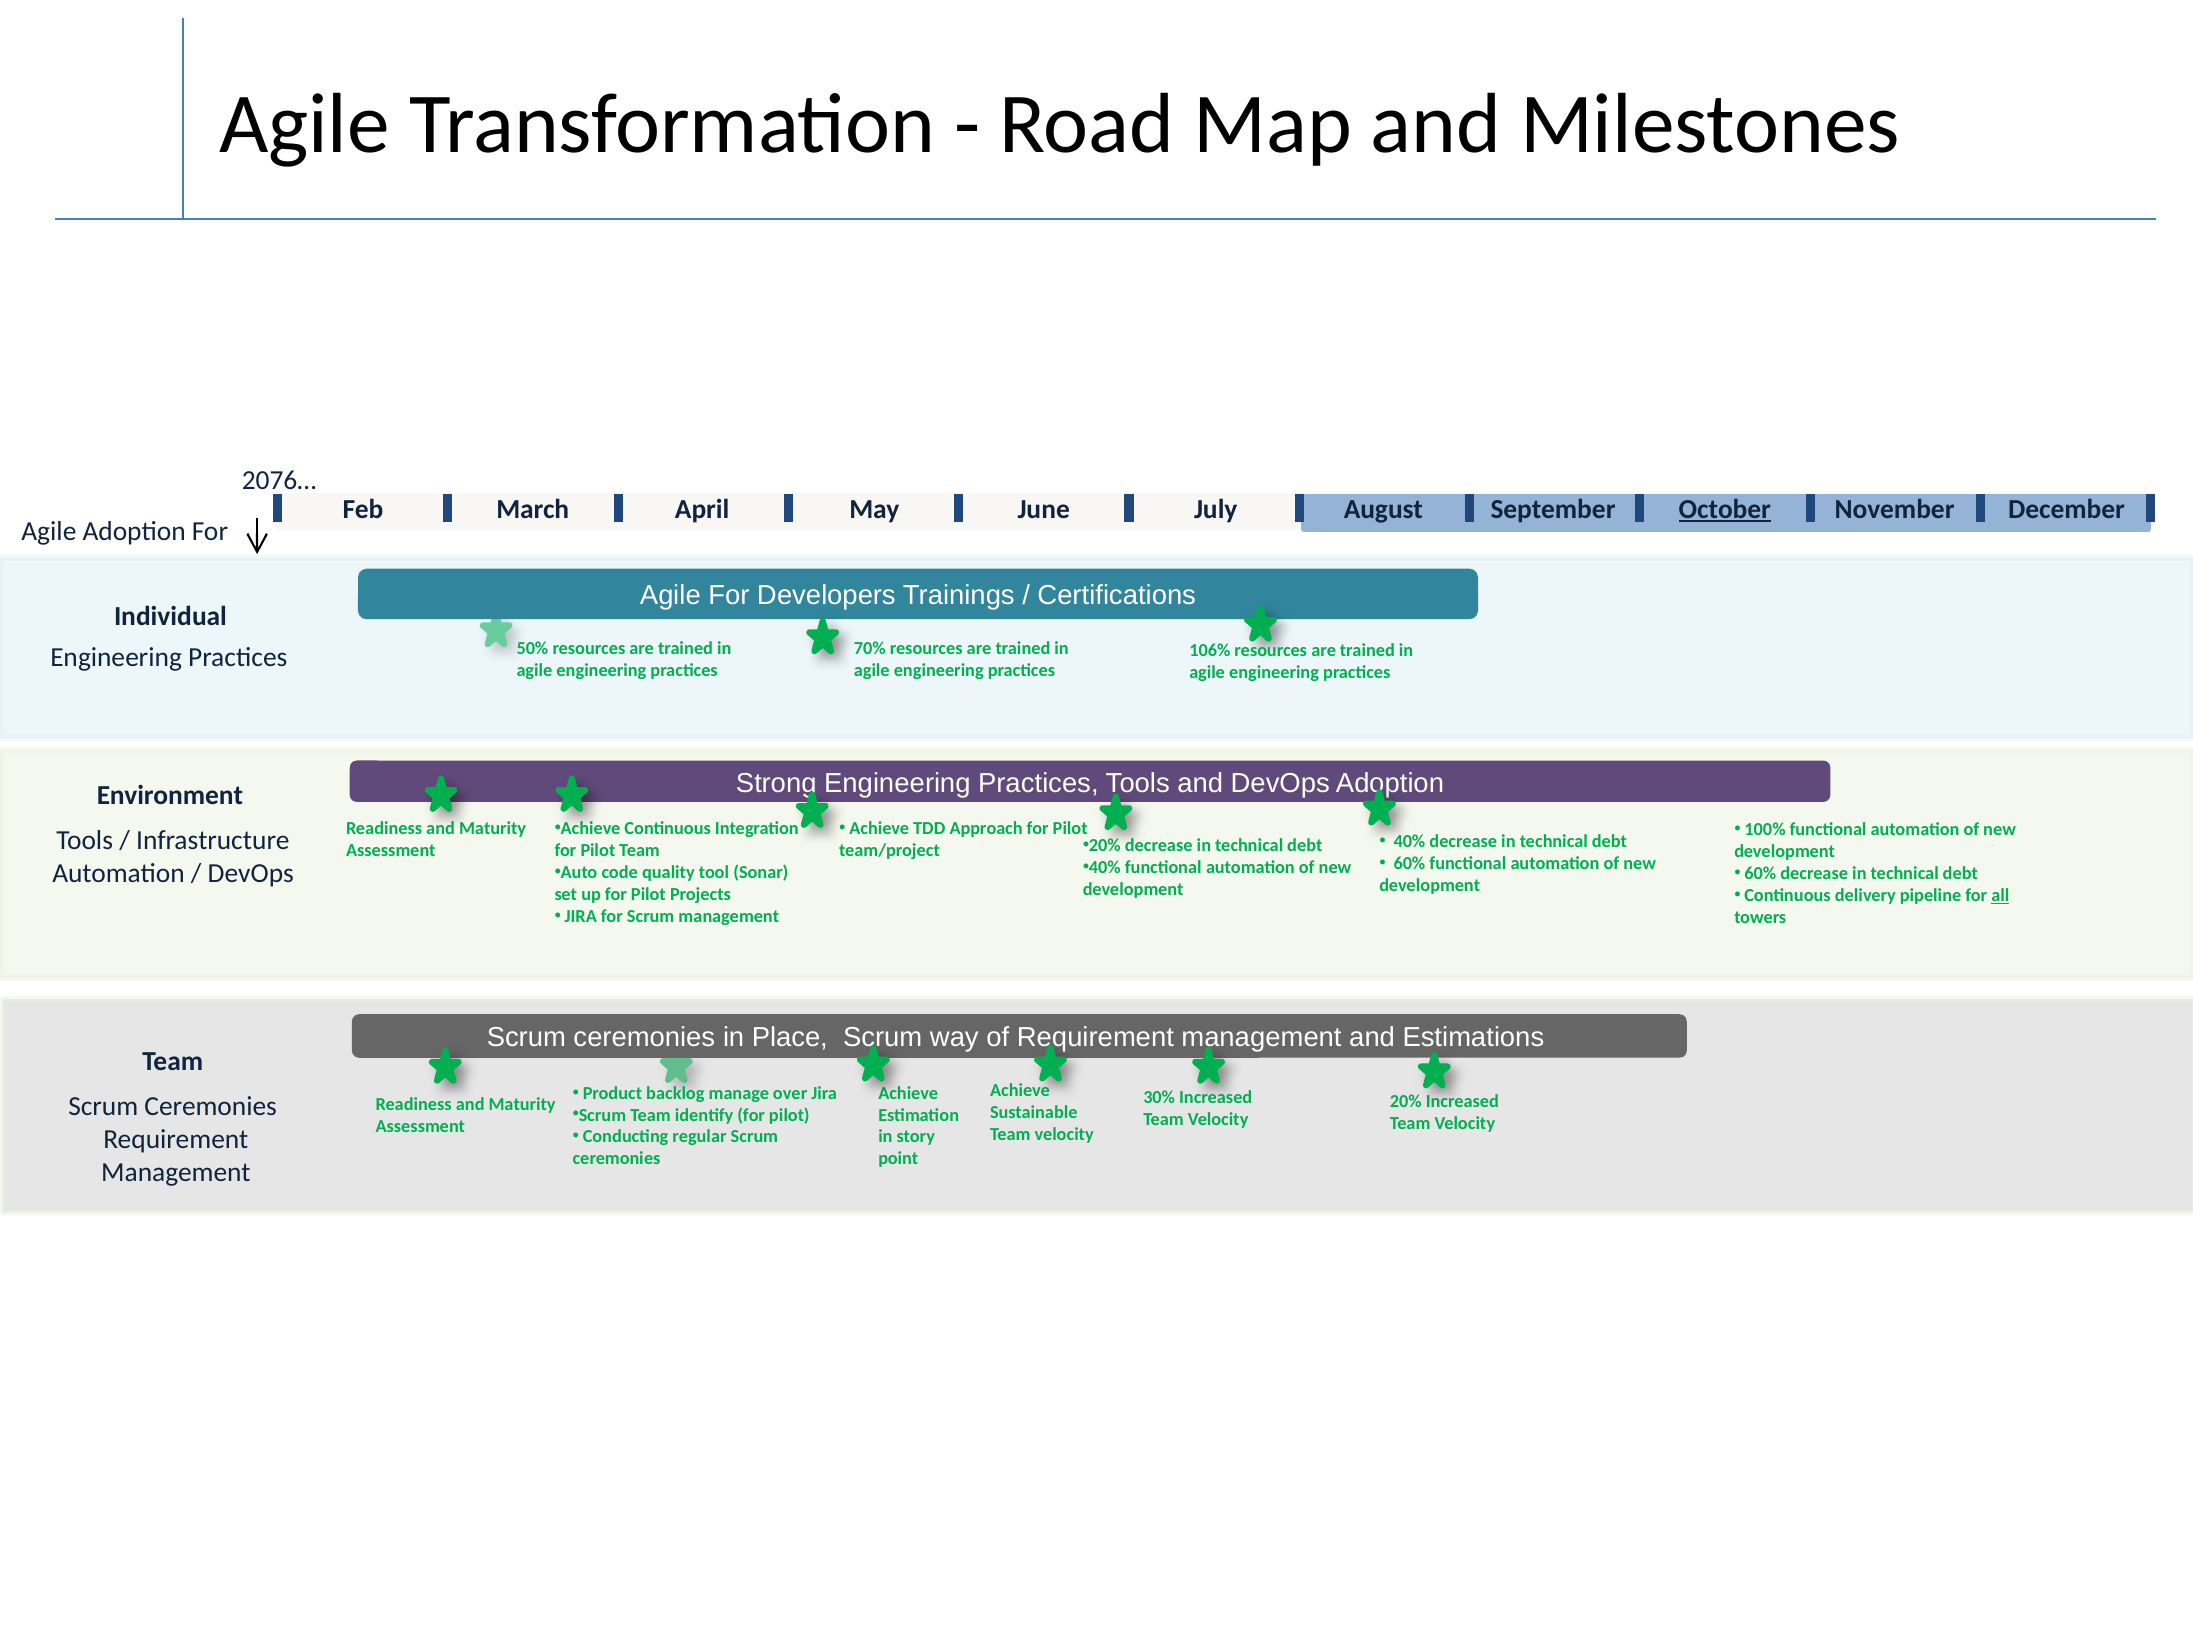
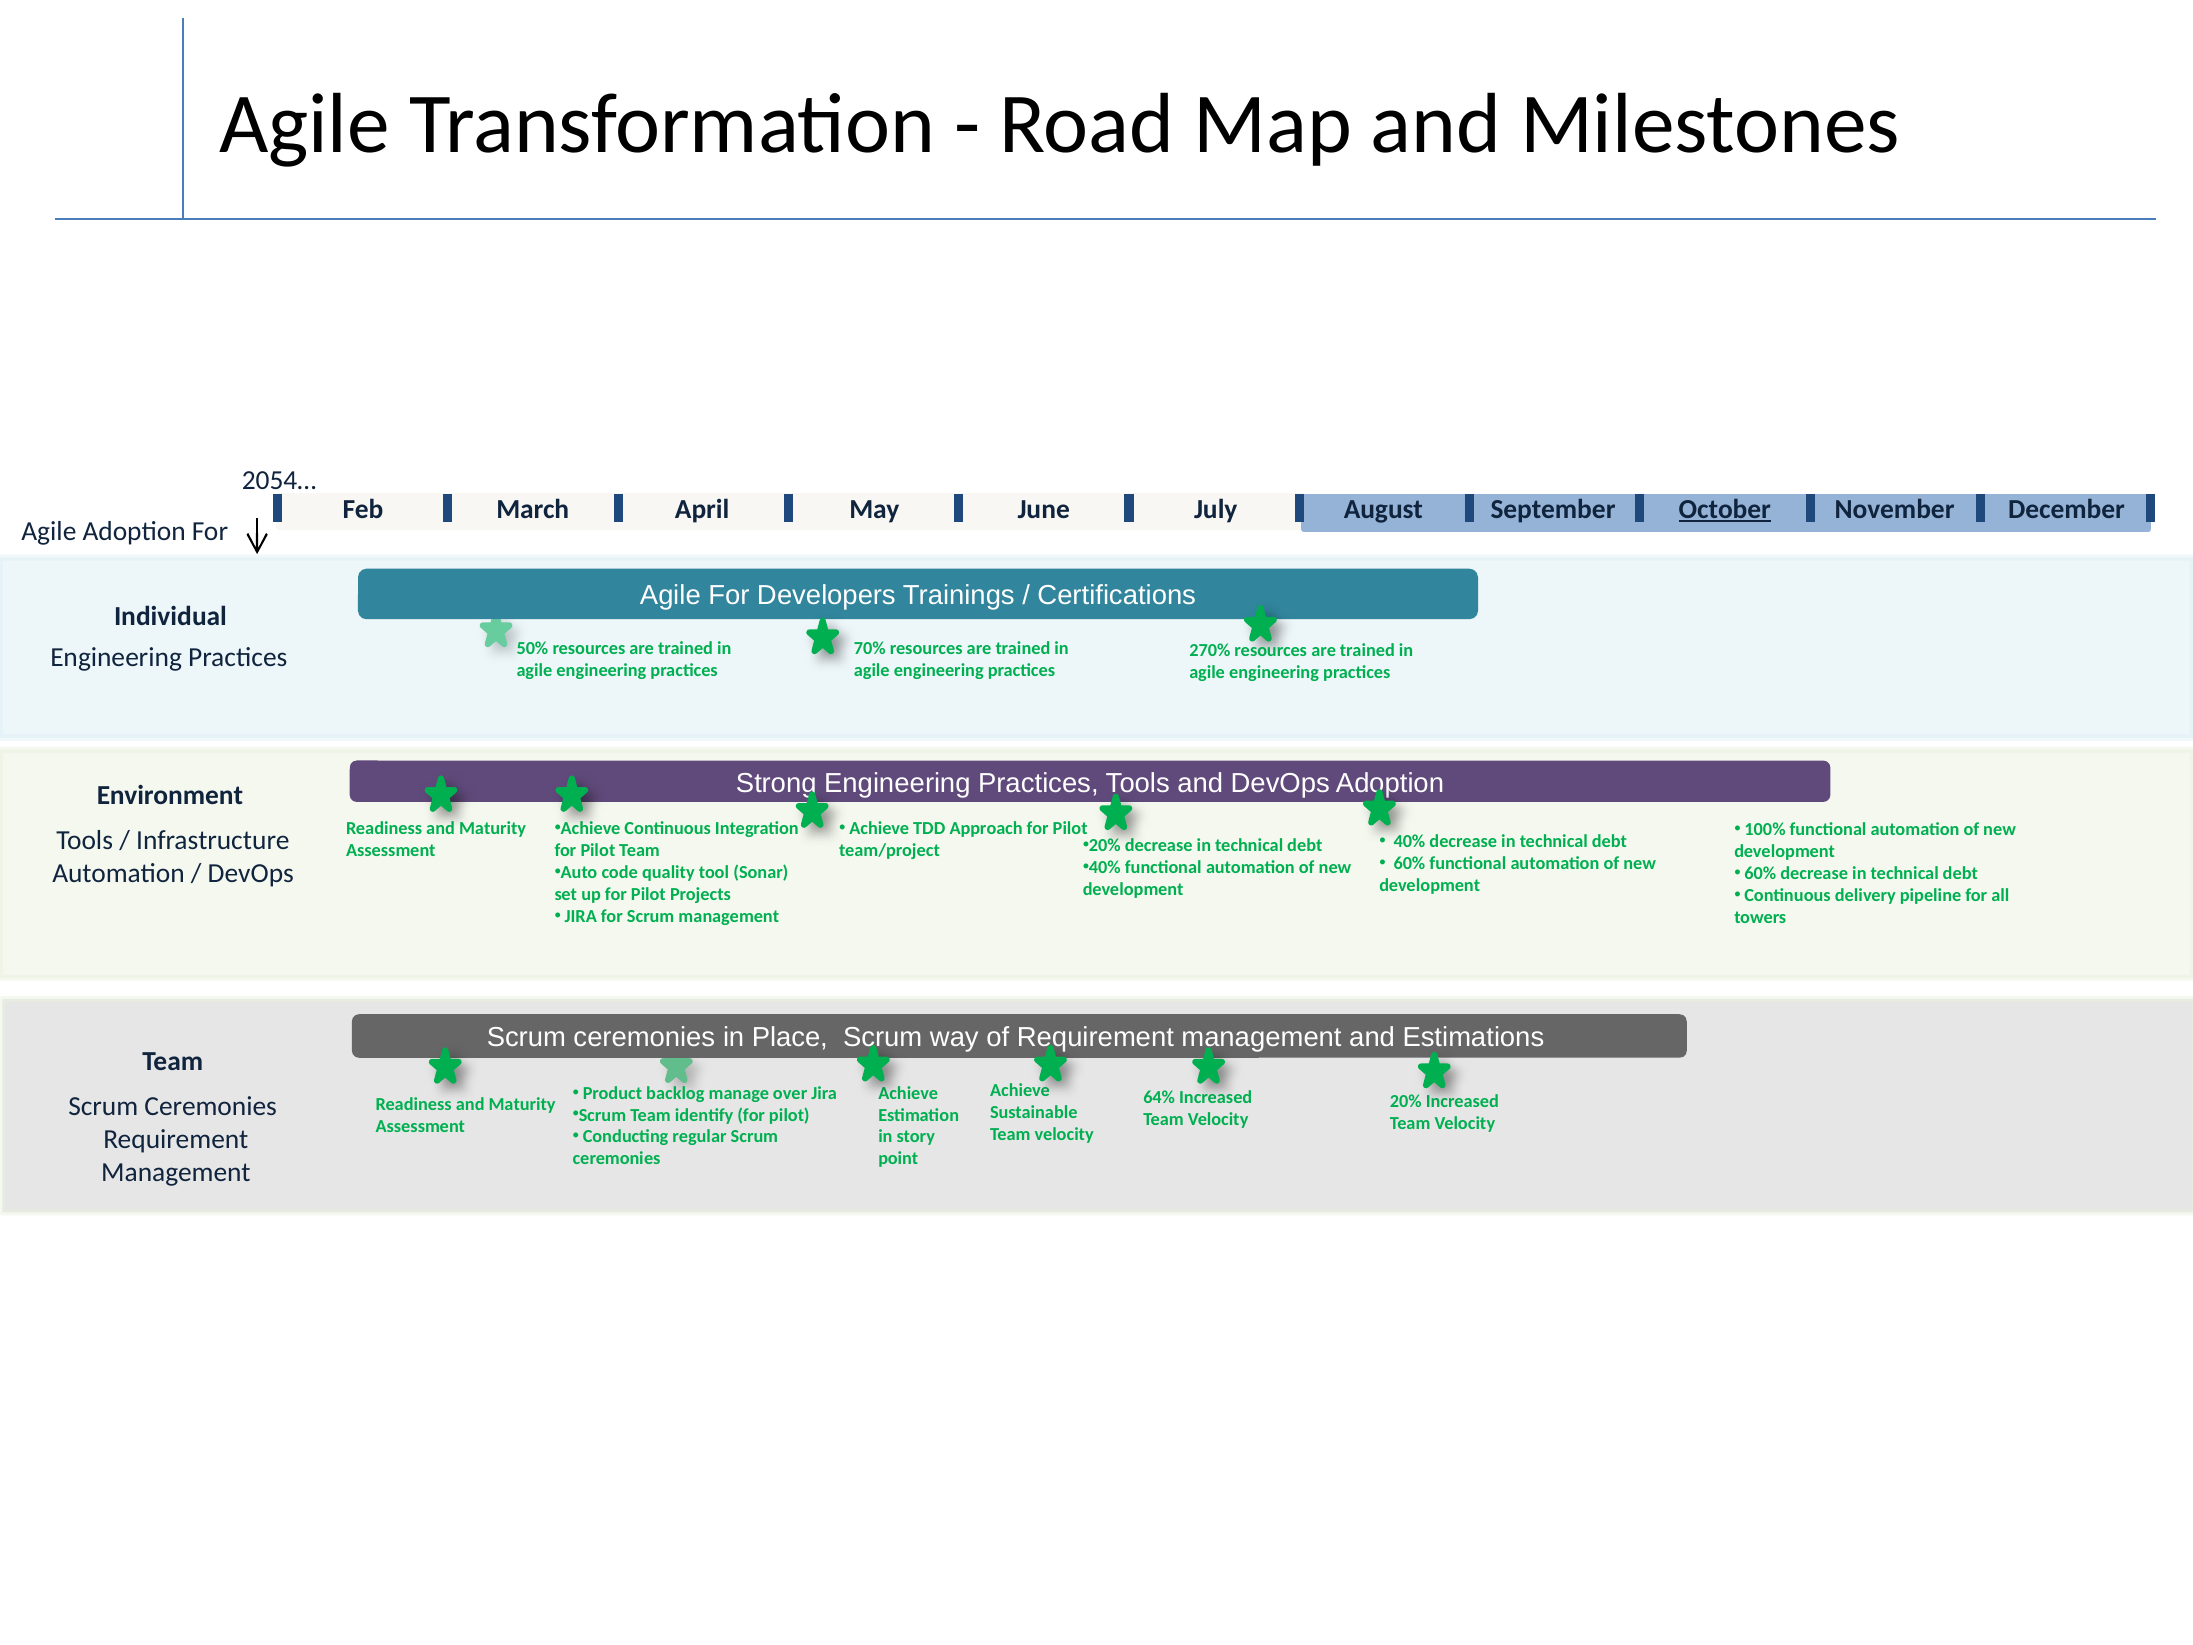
2076…: 2076… -> 2054… (279, 481)
106%: 106% -> 270% (1210, 650)
all underline: present -> none (2000, 896)
30%: 30% -> 64% (1159, 1097)
